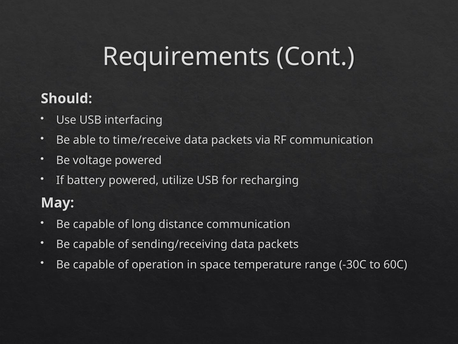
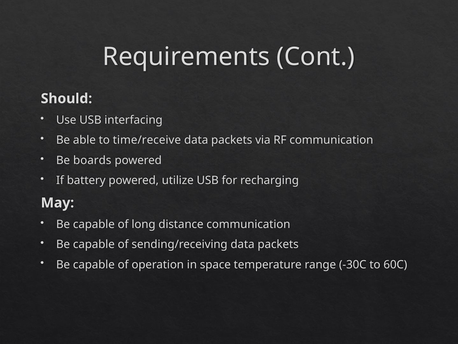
voltage: voltage -> boards (92, 160)
